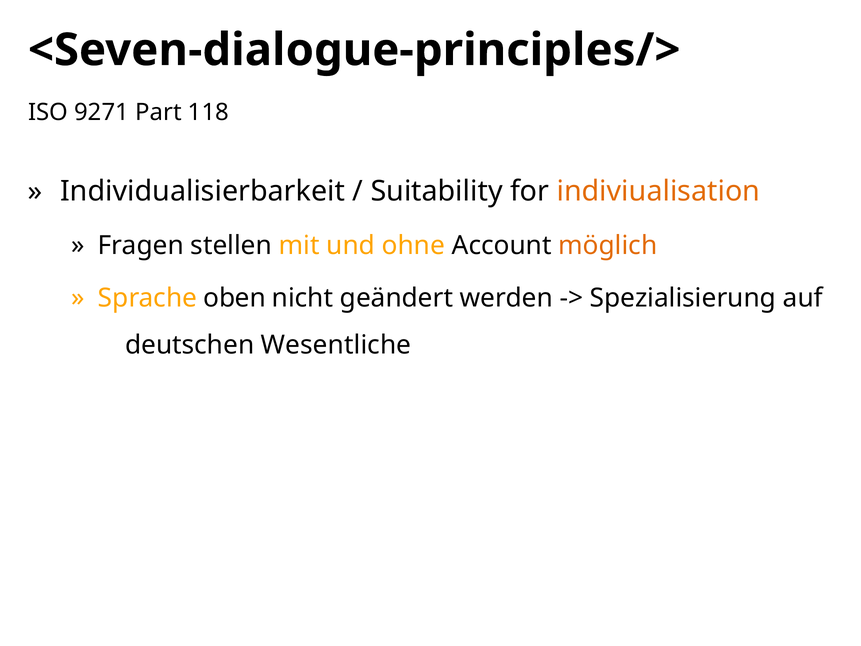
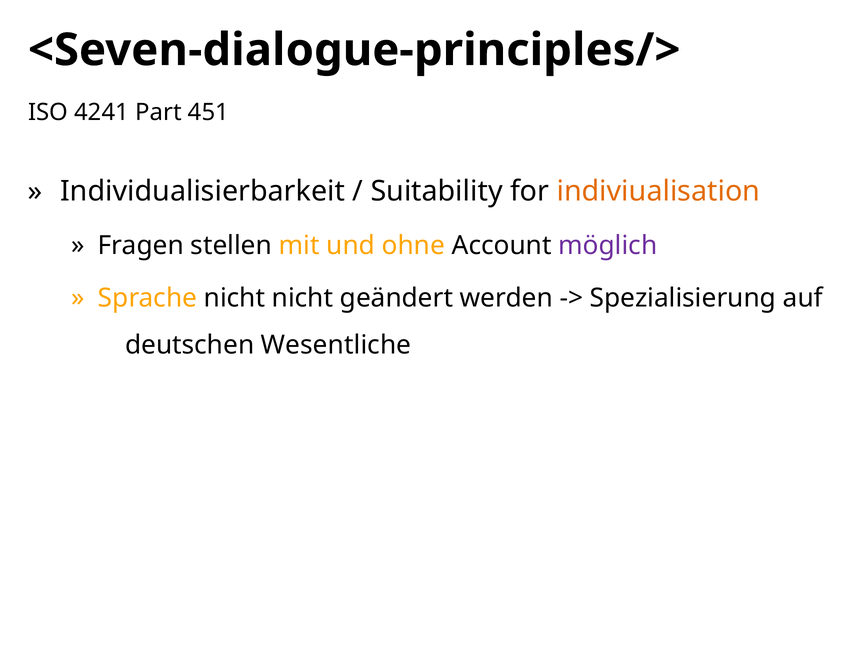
9271: 9271 -> 4241 (102, 112)
118: 118 -> 451 (209, 112)
möglich colour: orange -> purple (608, 245)
Sprache oben: oben -> nicht (234, 298)
